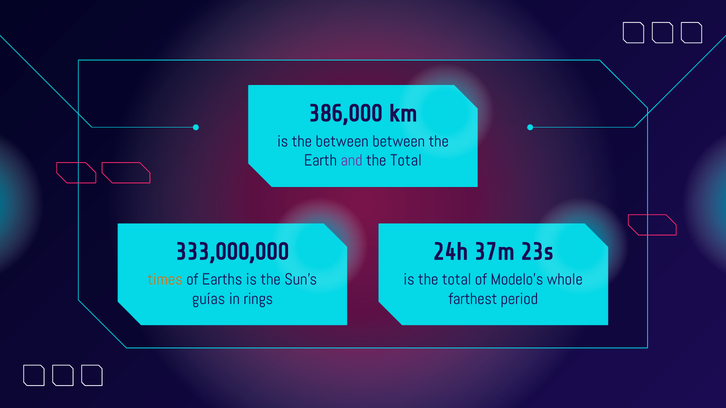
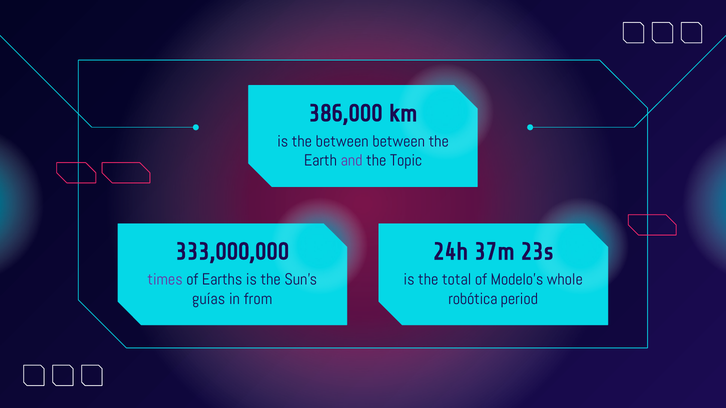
Total: Total -> Topic (406, 161)
times colour: orange -> purple (165, 280)
rings: rings -> from (258, 299)
farthest: farthest -> robótica (473, 299)
